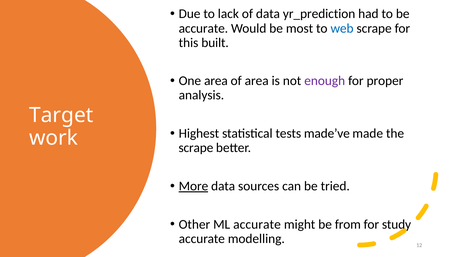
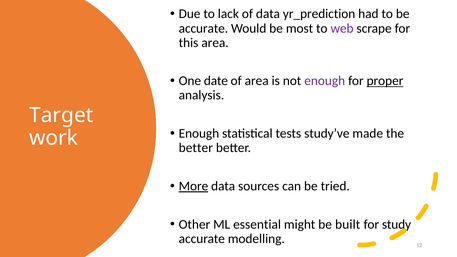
web colour: blue -> purple (342, 28)
this built: built -> area (215, 43)
One area: area -> date (216, 81)
proper underline: none -> present (385, 81)
Highest: Highest -> Enough (199, 134)
made’ve: made’ve -> study’ve (327, 134)
scrape: scrape -> better (196, 148)
ML accurate: accurate -> essential (257, 224)
from: from -> built (348, 224)
